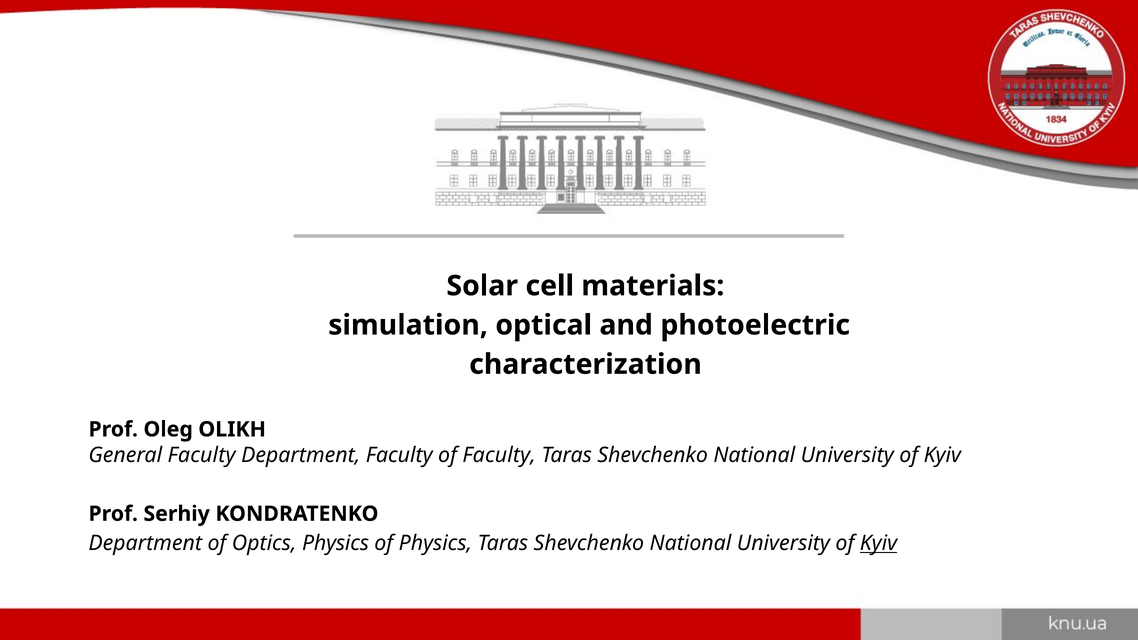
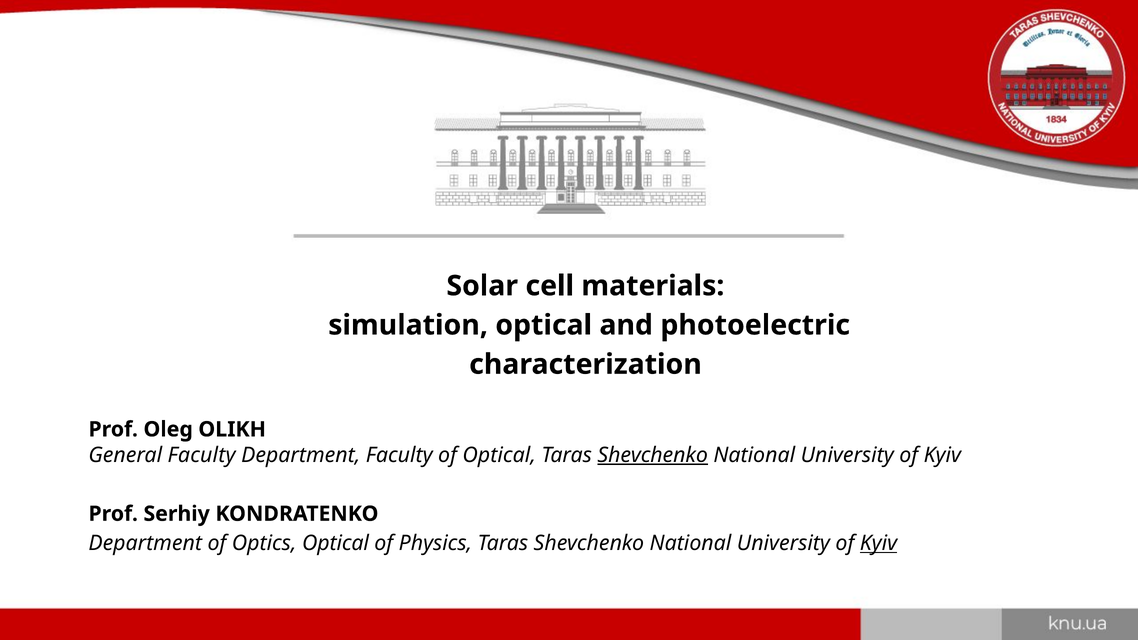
of Faculty: Faculty -> Optical (499, 455)
Shevchenko underline: none -> present (653, 455)
Optics Physics: Physics -> Optical (336, 543)
